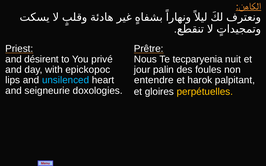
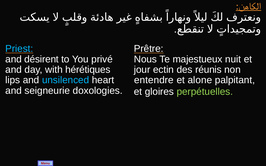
Priest colour: white -> light blue (19, 49)
tecparyenia: tecparyenia -> majestueux (198, 59)
epickopoc: epickopoc -> hérétiques (88, 70)
palin: palin -> ectin (163, 70)
foules: foules -> réunis (208, 70)
harok: harok -> alone (200, 80)
perpétuelles colour: yellow -> light green (205, 92)
